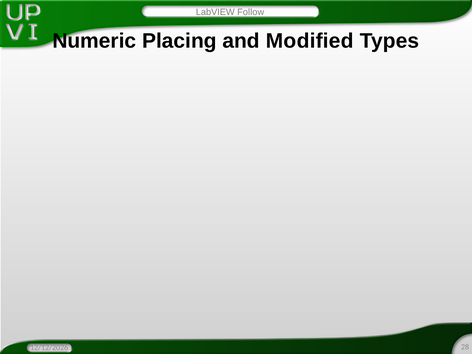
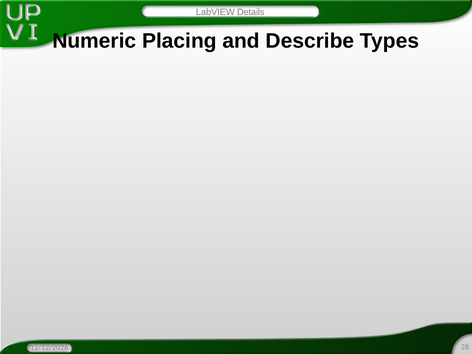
Follow: Follow -> Details (251, 12)
Modified: Modified -> Describe (310, 41)
